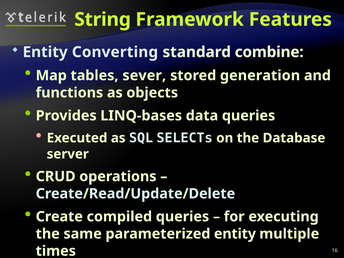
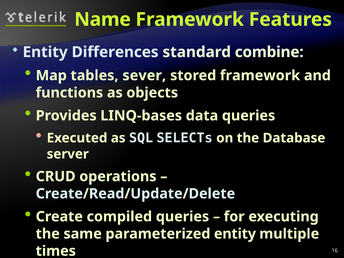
String: String -> Name (103, 19)
Converting: Converting -> Differences (115, 52)
stored generation: generation -> framework (260, 76)
